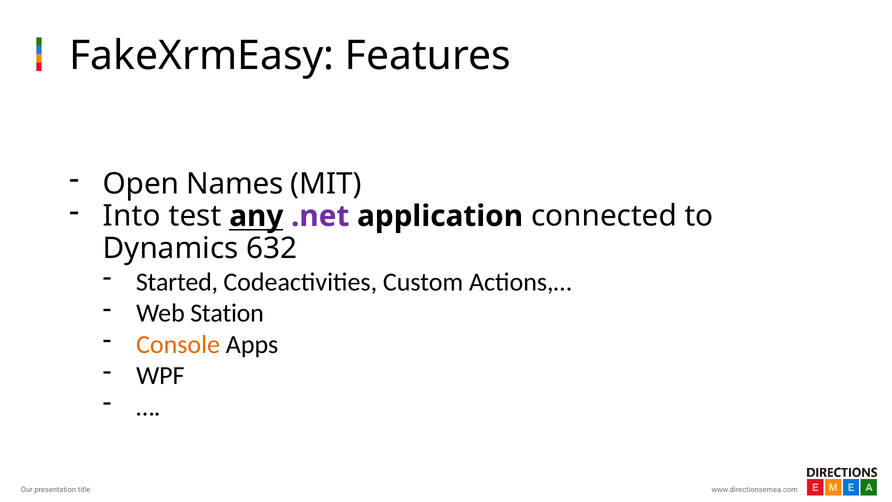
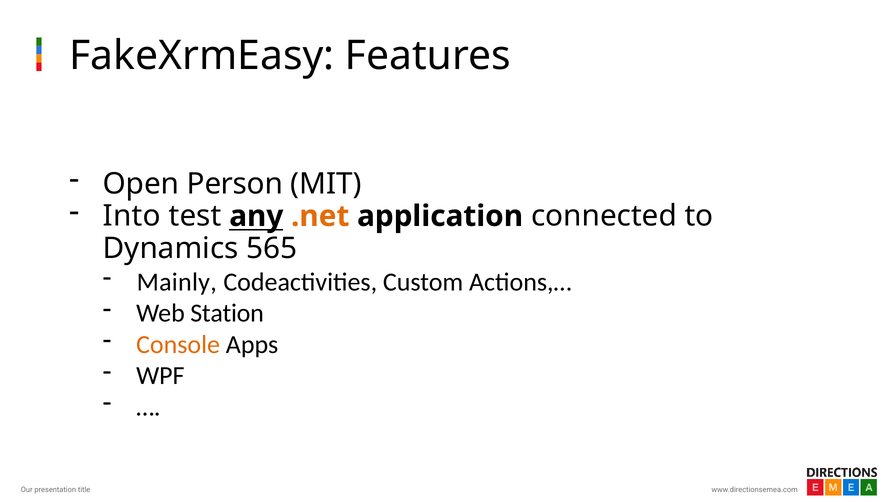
Names: Names -> Person (235, 184)
.net colour: purple -> orange (320, 216)
632: 632 -> 565 (272, 248)
Started: Started -> Mainly (177, 282)
